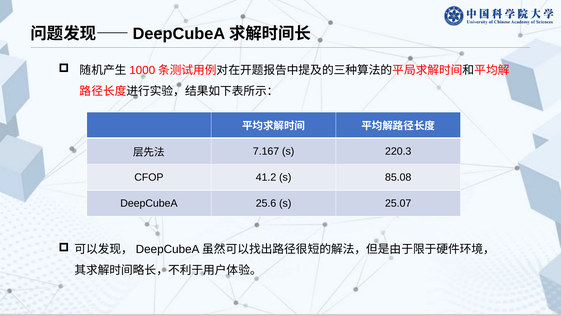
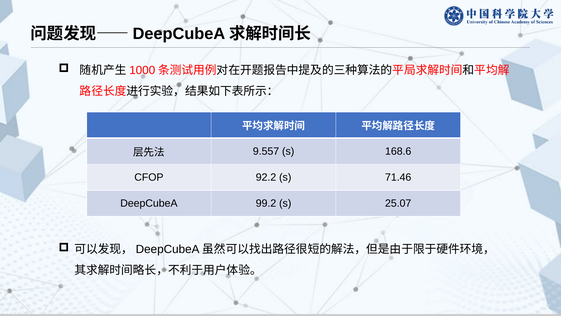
7.167: 7.167 -> 9.557 (266, 151)
220.3: 220.3 -> 168.6 (398, 151)
41.2: 41.2 -> 92.2 (266, 177)
85.08: 85.08 -> 71.46 (398, 177)
25.6: 25.6 -> 99.2 (266, 203)
